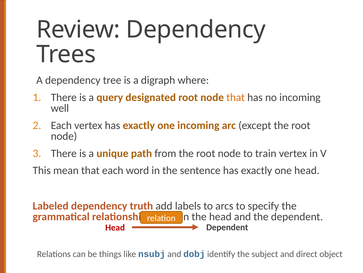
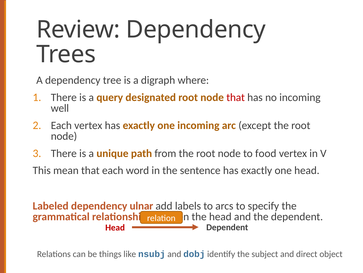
that colour: orange -> red (236, 97)
train: train -> food (266, 153)
truth: truth -> ulnar (141, 205)
